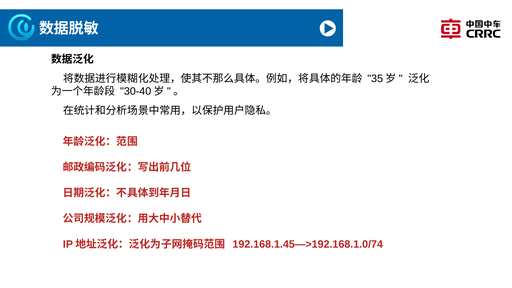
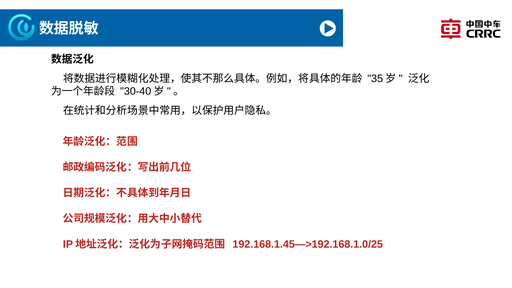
192.168.1.45—>192.168.1.0/74: 192.168.1.45—>192.168.1.0/74 -> 192.168.1.45—>192.168.1.0/25 (308, 244)
